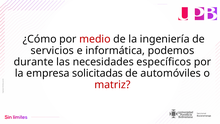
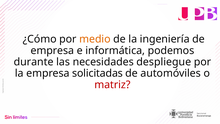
medio colour: red -> orange (95, 39)
servicios: servicios -> empresa (52, 50)
específicos: específicos -> despliegue (164, 62)
